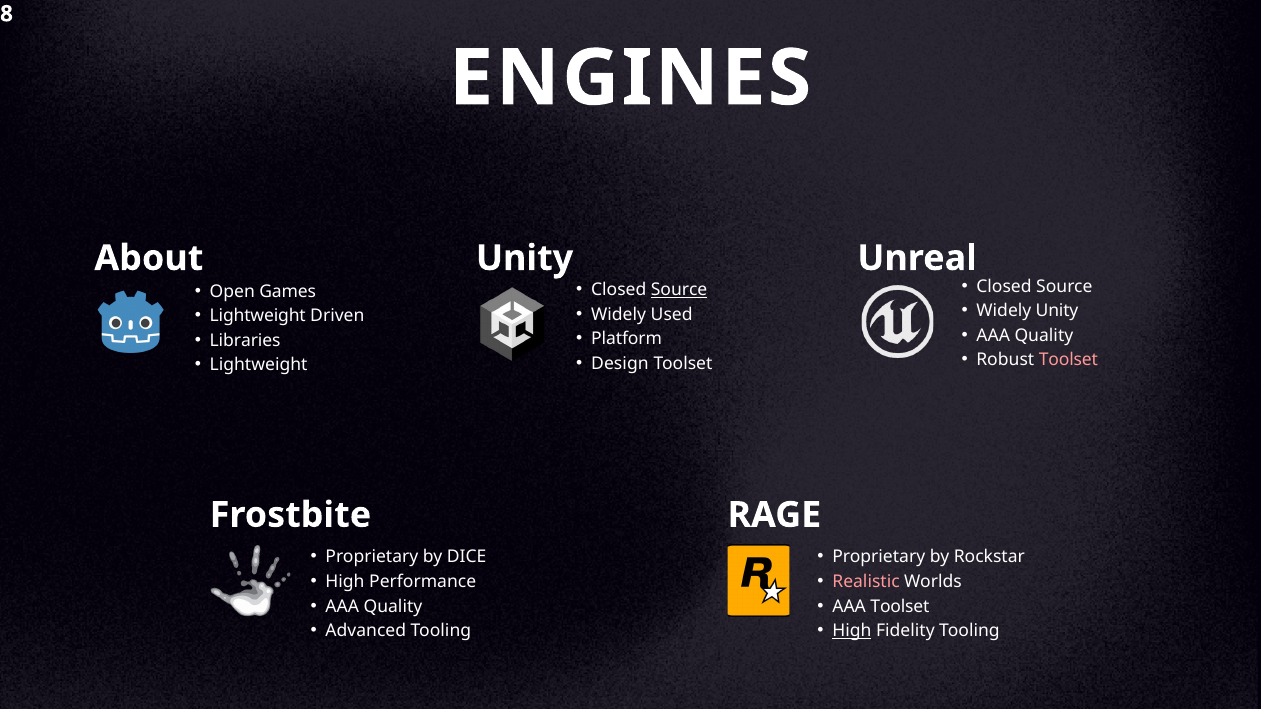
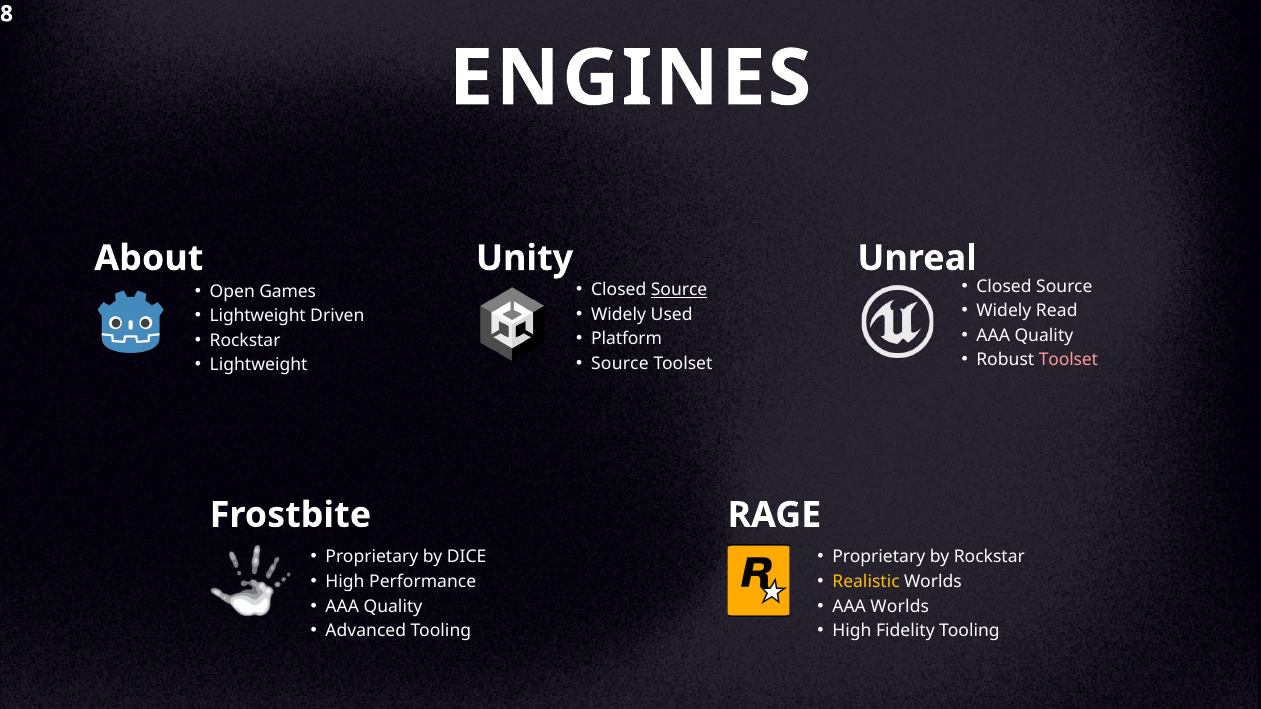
Widely Unity: Unity -> Read (1057, 311)
Libraries: Libraries -> Rockstar (245, 341)
Design: Design -> Source (620, 364)
Realistic colour: pink -> yellow (866, 582)
AAA Toolset: Toolset -> Worlds (900, 606)
High underline: present -> none (852, 631)
